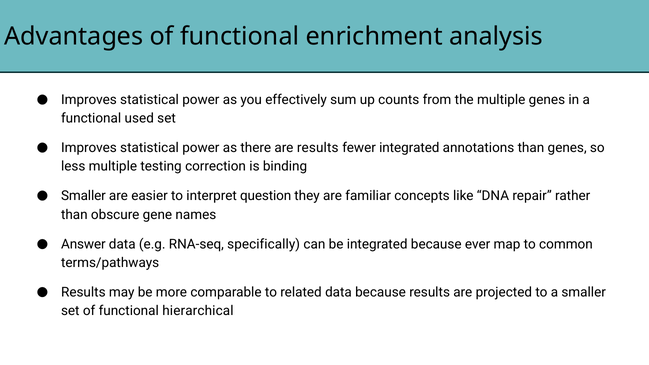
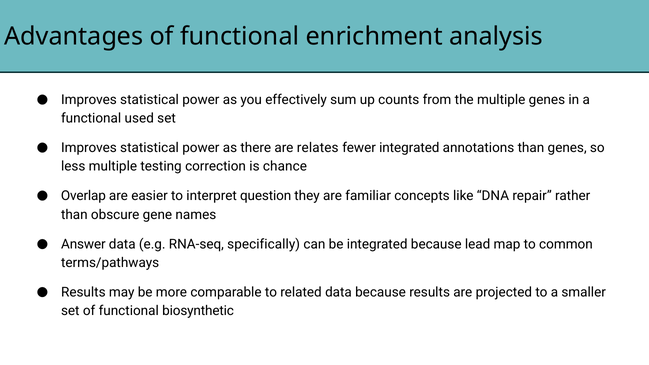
are results: results -> relates (318, 148)
binding: binding -> chance (285, 167)
Smaller: Smaller -> Overlap (83, 196)
ever: ever -> lead (478, 244)
hierarchical: hierarchical -> biosynthetic (198, 311)
